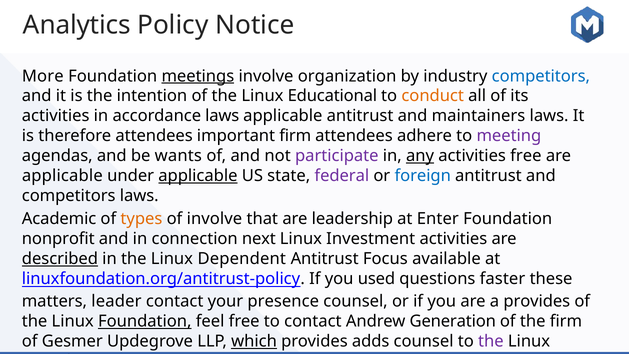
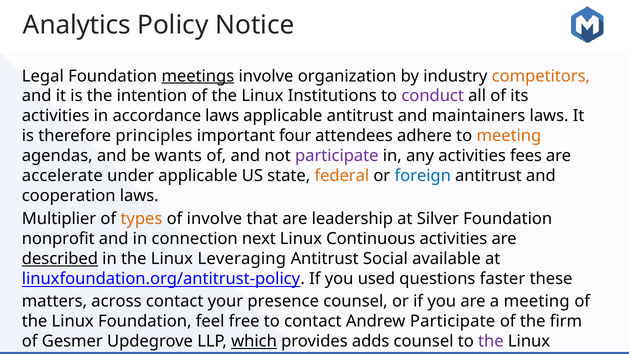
More: More -> Legal (43, 76)
competitors colour: blue -> orange (541, 76)
Educational: Educational -> Institutions (332, 96)
conduct colour: orange -> purple (433, 96)
therefore attendees: attendees -> principles (154, 136)
important firm: firm -> four (295, 136)
meeting colour: purple -> orange (509, 136)
any underline: present -> none (420, 156)
activities free: free -> fees (526, 156)
applicable: applicable -> accelerate (62, 176)
applicable underline: present -> none (198, 176)
federal colour: purple -> orange (342, 176)
competitors: competitors -> cooperation (69, 195)
Academic: Academic -> Multiplier (59, 219)
Enter: Enter -> Silver (438, 219)
Investment: Investment -> Continuous (371, 239)
Dependent: Dependent -> Leveraging (242, 259)
Focus: Focus -> Social (385, 259)
leader: leader -> across (116, 301)
a provides: provides -> meeting (537, 301)
Foundation underline: present -> none (145, 321)
Andrew Generation: Generation -> Participate (453, 321)
